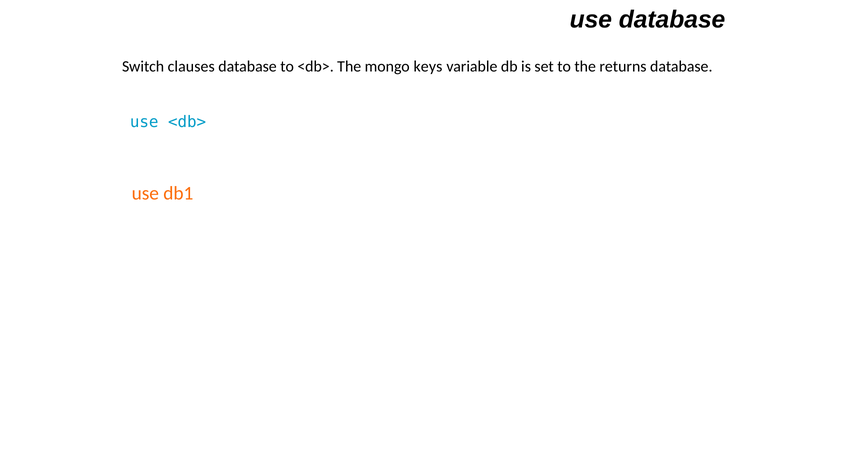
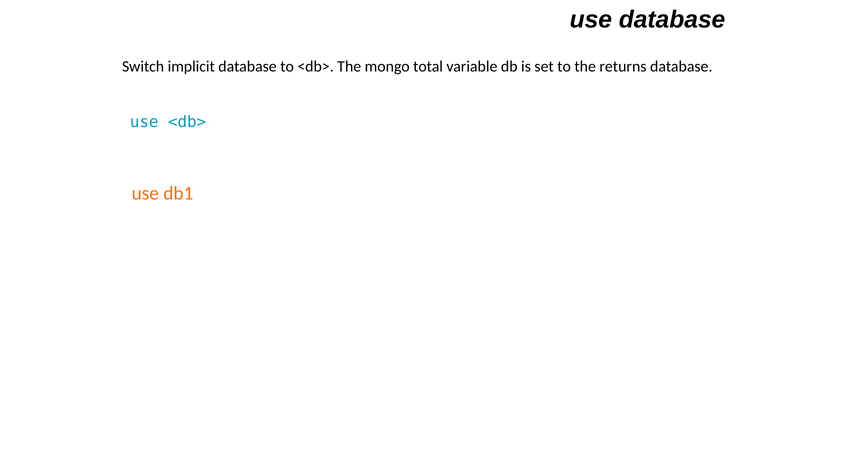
clauses: clauses -> implicit (191, 66)
keys: keys -> total (428, 66)
